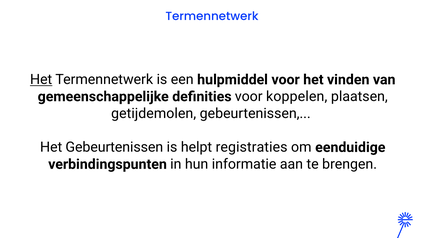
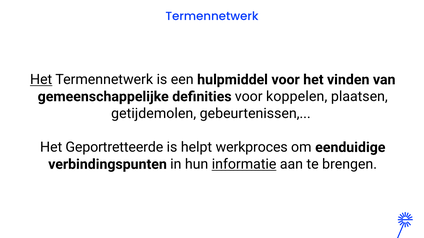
Het Gebeurtenissen: Gebeurtenissen -> Geportretteerde (114, 148)
registraties: registraties -> werkproces (252, 148)
informatie underline: none -> present (244, 165)
